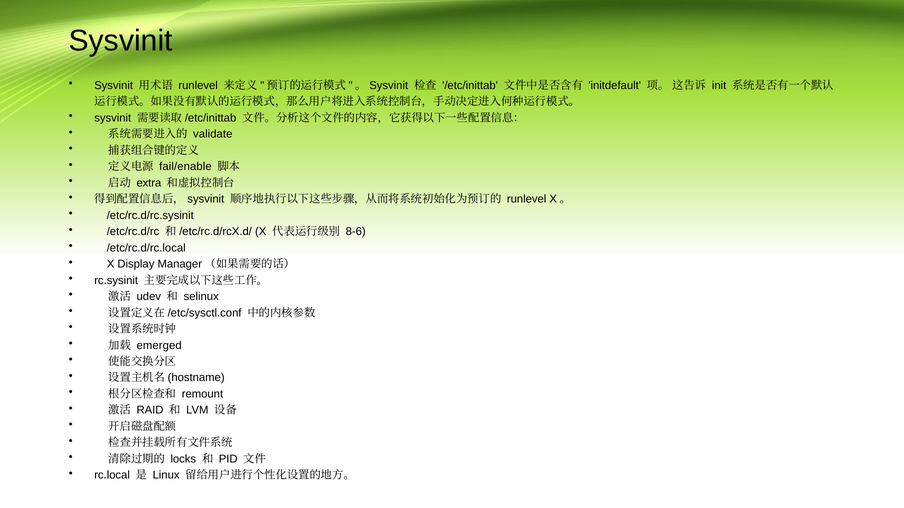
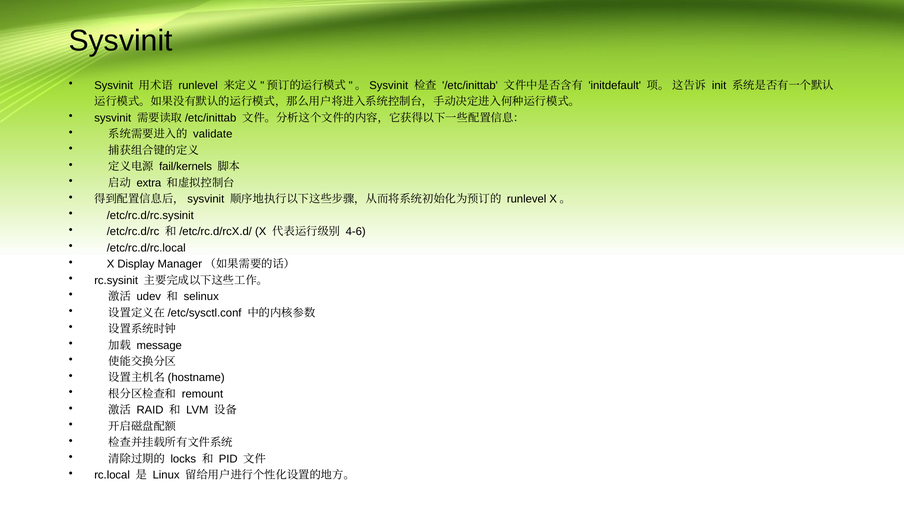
fail/enable: fail/enable -> fail/kernels (186, 167)
8-6: 8-6 -> 4-6 (356, 232)
emerged: emerged -> message (159, 346)
